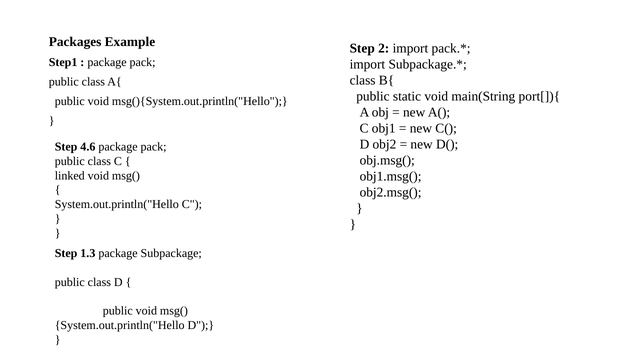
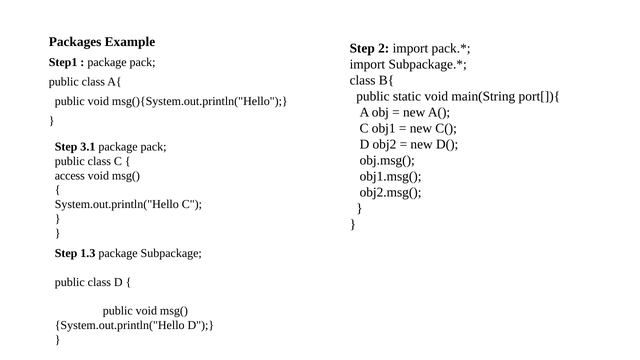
4.6: 4.6 -> 3.1 (88, 147)
linked: linked -> access (70, 176)
